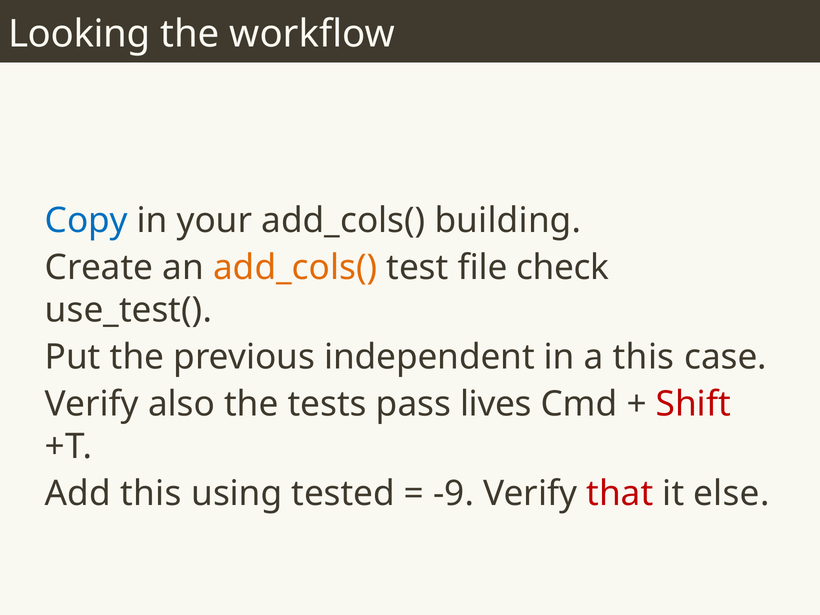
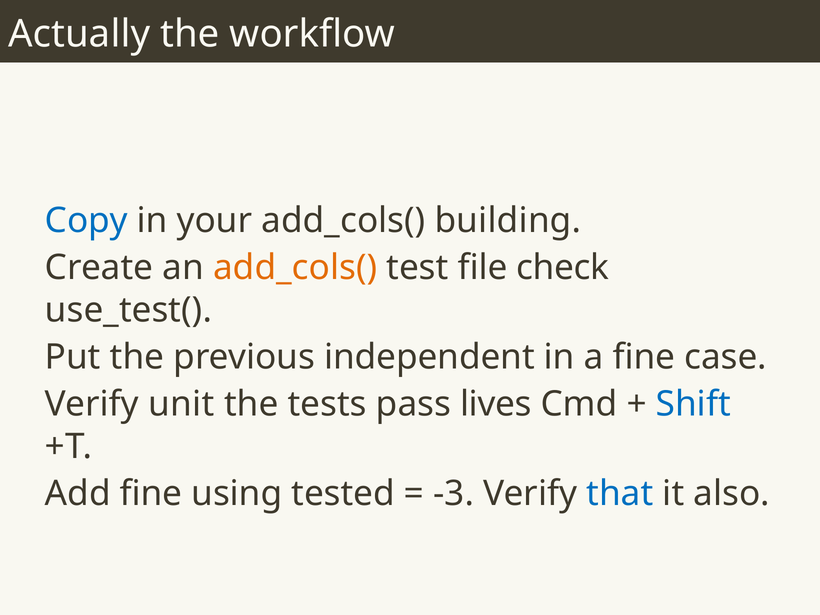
Looking: Looking -> Actually (79, 34)
a this: this -> fine (644, 357)
also: also -> unit (181, 404)
Shift colour: red -> blue (693, 404)
Add this: this -> fine (151, 494)
-9: -9 -> -3 (454, 494)
that colour: red -> blue (620, 494)
else: else -> also (732, 494)
